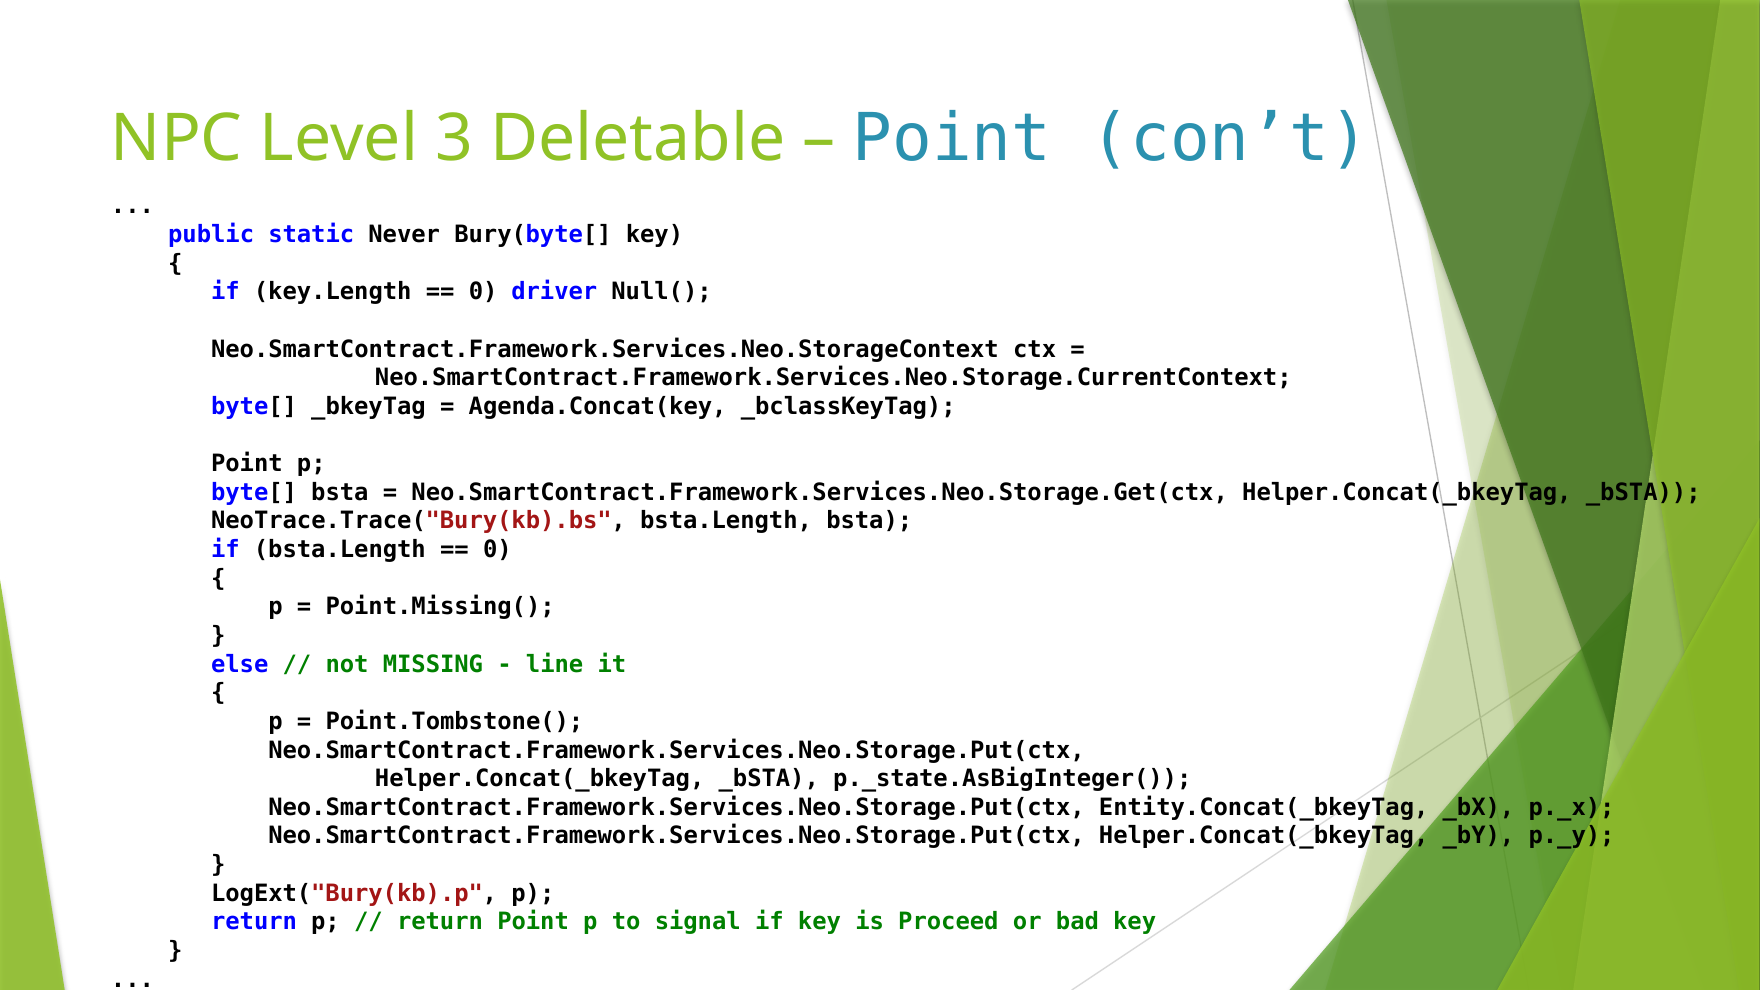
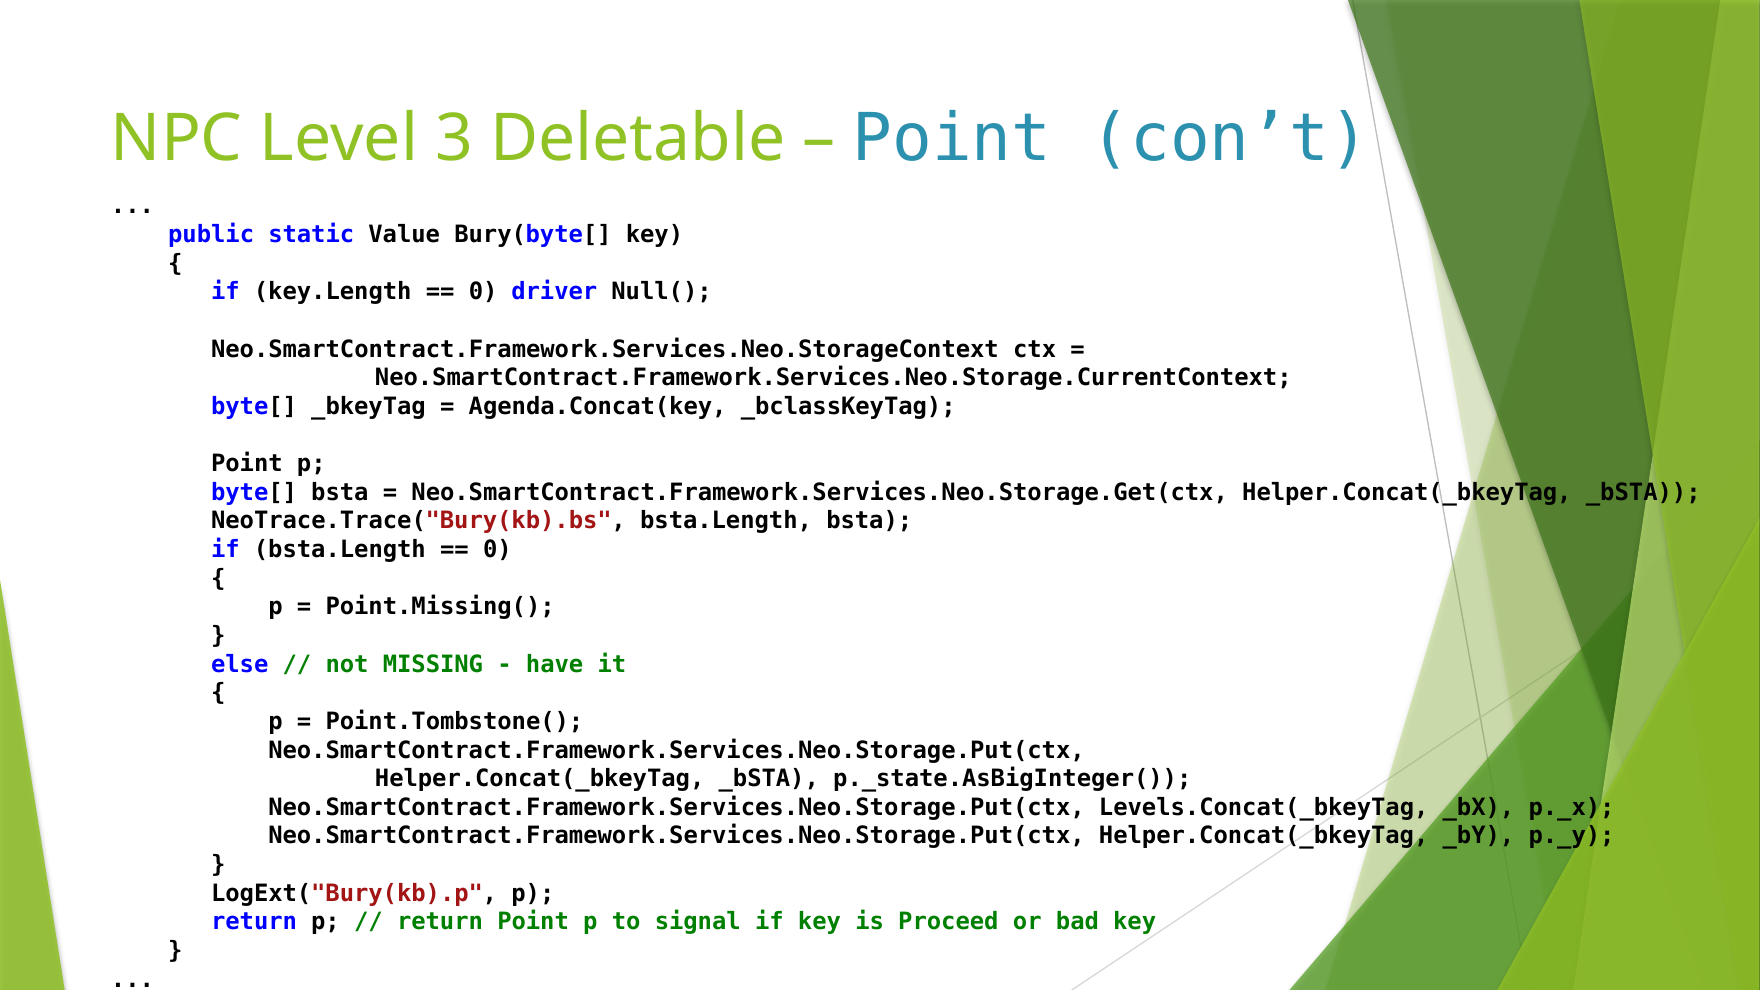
Never: Never -> Value (404, 235)
line: line -> have (555, 664)
Entity.Concat(_bkeyTag: Entity.Concat(_bkeyTag -> Levels.Concat(_bkeyTag (1264, 807)
